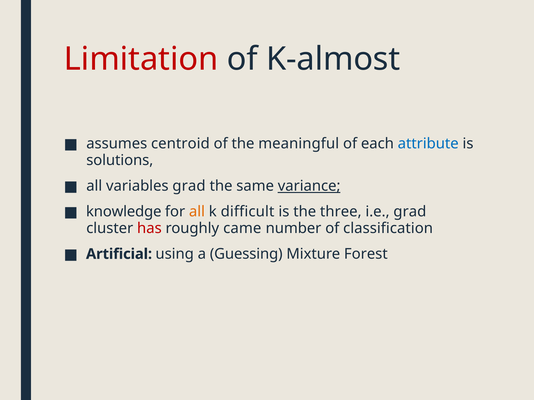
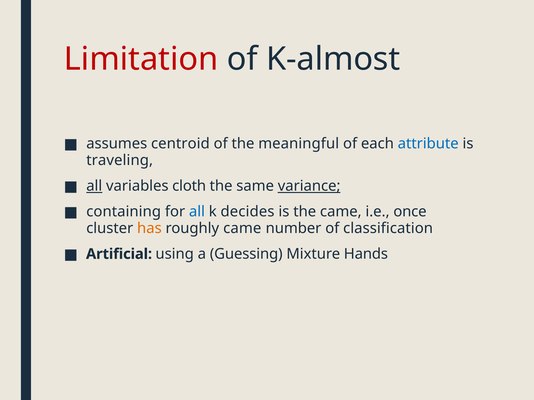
solutions: solutions -> traveling (120, 161)
all underline: none -> present (94, 186)
variables grad: grad -> cloth (189, 186)
knowledge: knowledge -> containing (124, 212)
all colour: orange -> blue (197, 212)
difficult: difficult -> decides (248, 212)
the three: three -> came (341, 212)
i.e grad: grad -> once (410, 212)
has colour: red -> orange (149, 229)
Forest: Forest -> Hands (366, 254)
